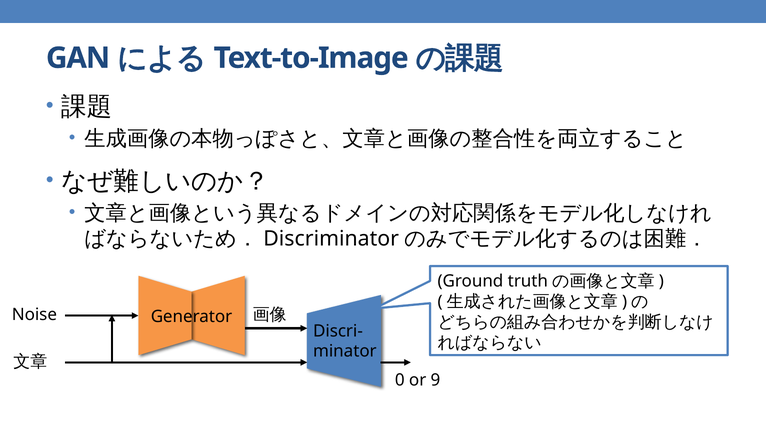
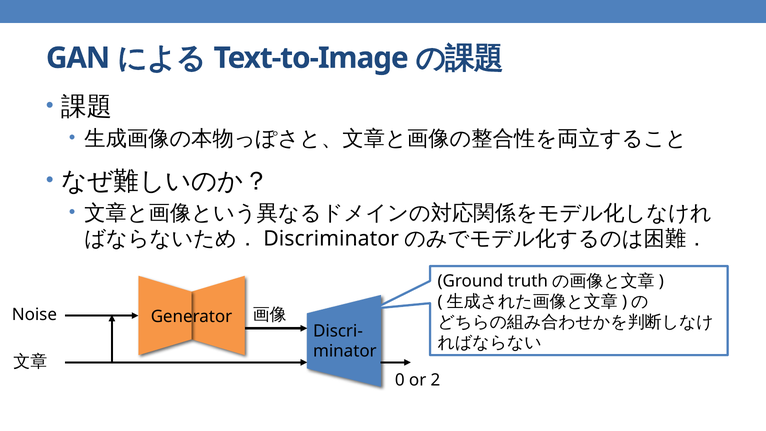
9: 9 -> 2 (435, 380)
